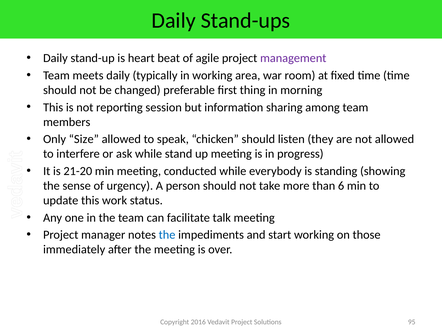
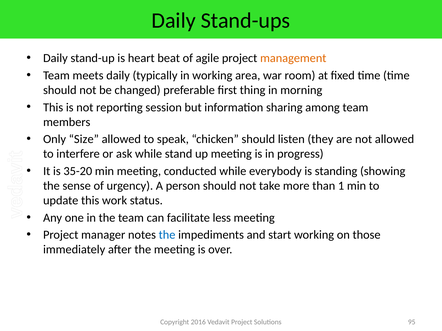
management colour: purple -> orange (293, 58)
21-20: 21-20 -> 35-20 (78, 171)
6: 6 -> 1 (341, 186)
talk: talk -> less (222, 218)
